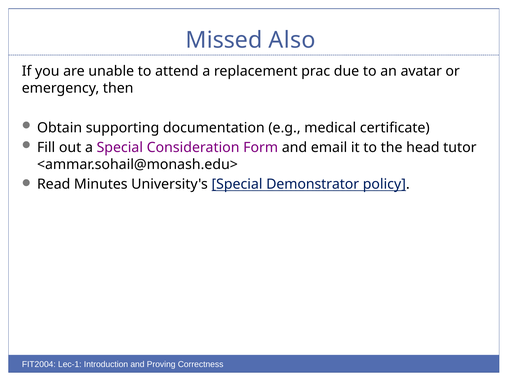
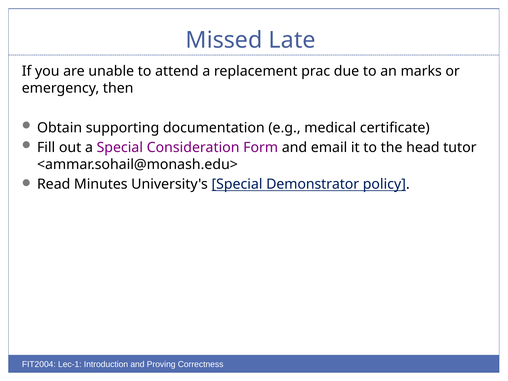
Also: Also -> Late (292, 40)
avatar: avatar -> marks (421, 71)
